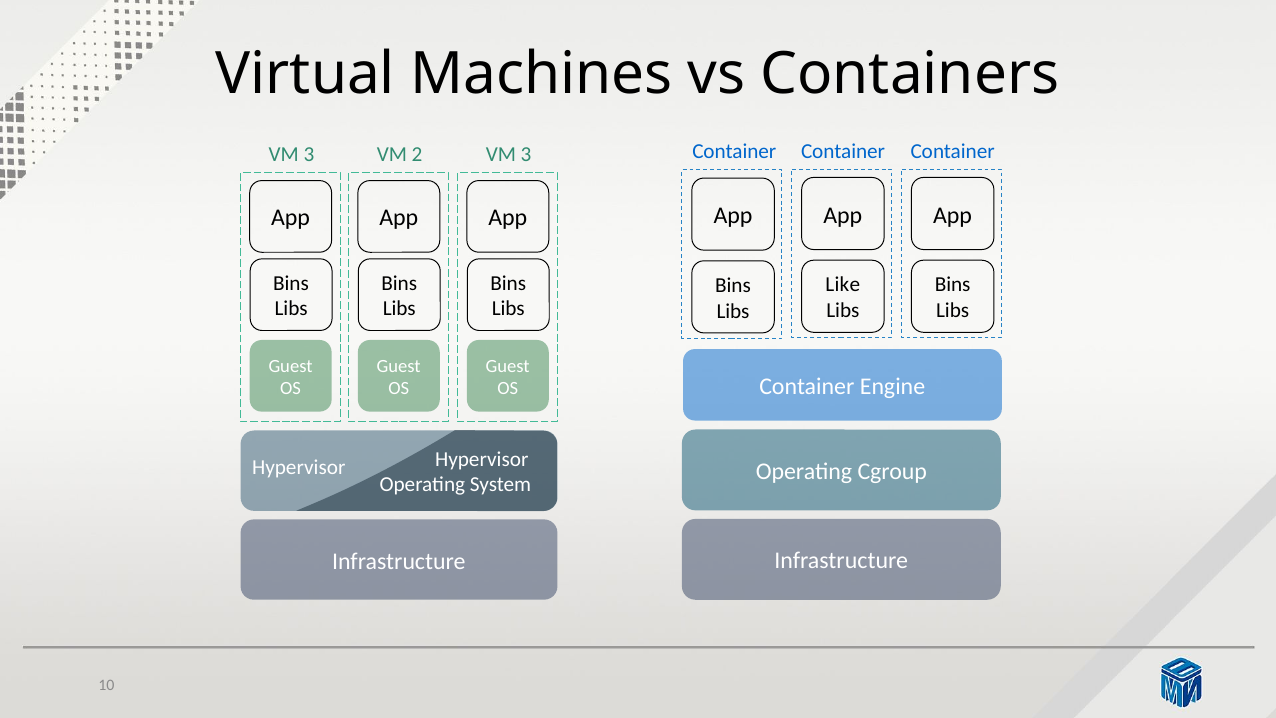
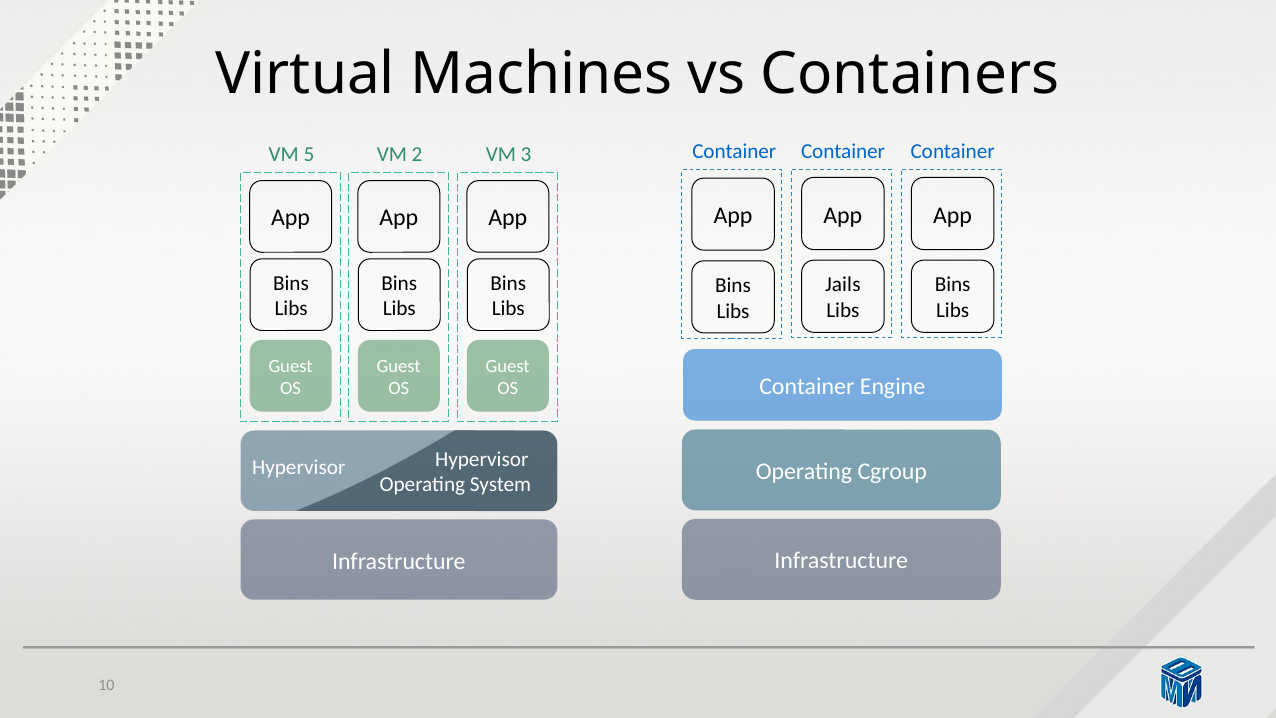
3: 3 -> 5 (309, 154)
Like: Like -> Jails (843, 285)
